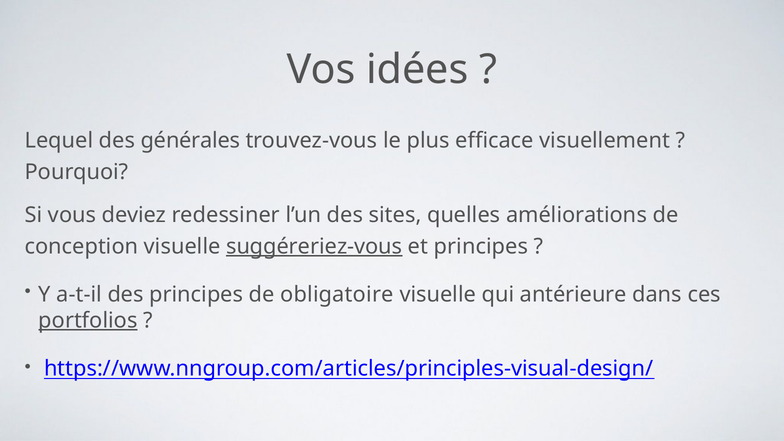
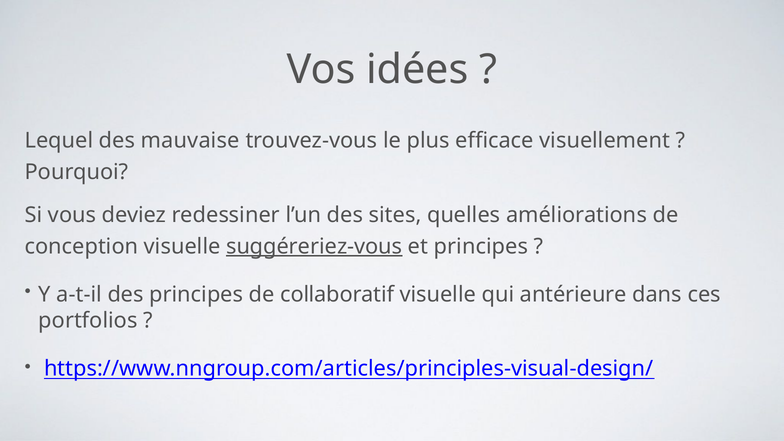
générales: générales -> mauvaise (190, 141)
obligatoire: obligatoire -> collaboratif (337, 294)
portfolios underline: present -> none (88, 321)
